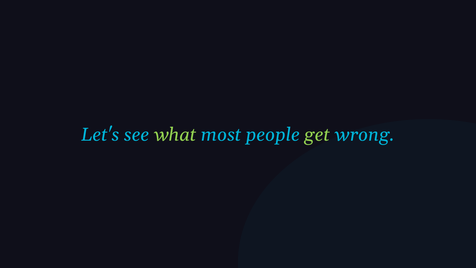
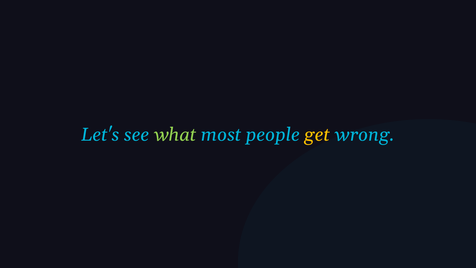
get colour: light green -> yellow (317, 135)
